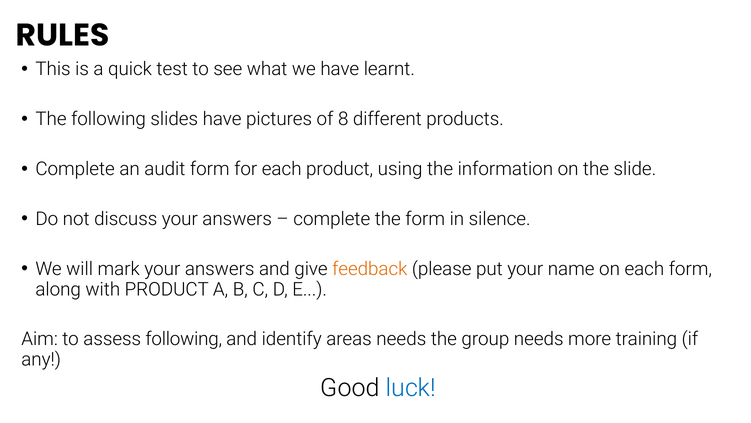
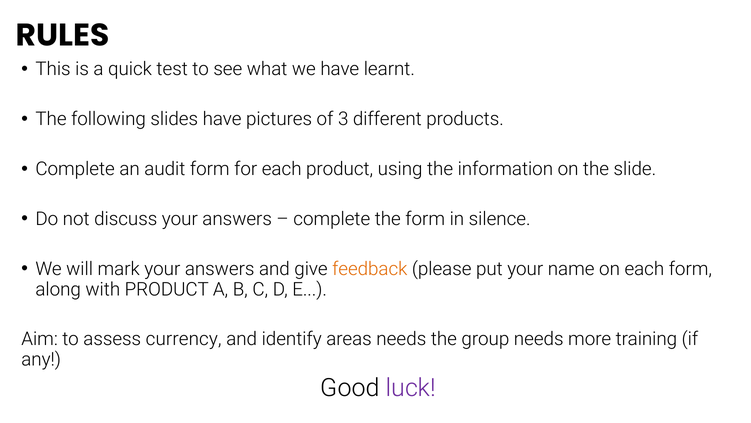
8: 8 -> 3 (343, 119)
assess following: following -> currency (184, 339)
luck colour: blue -> purple (411, 387)
